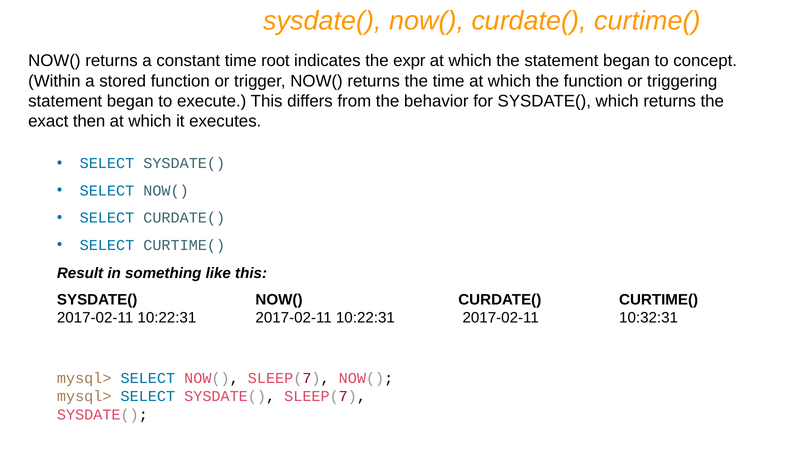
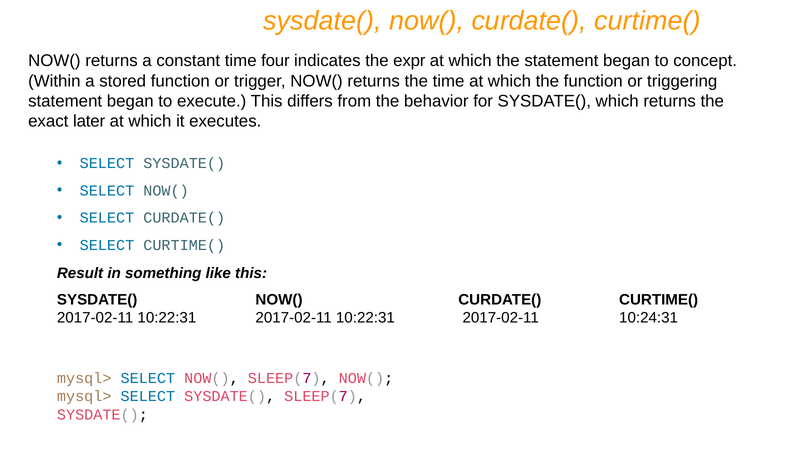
root: root -> four (275, 61)
then: then -> later (89, 121)
10:32:31: 10:32:31 -> 10:24:31 (649, 318)
